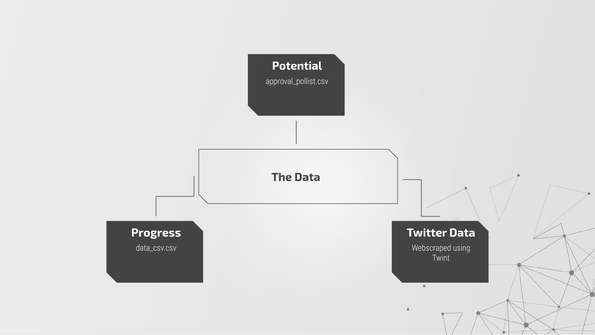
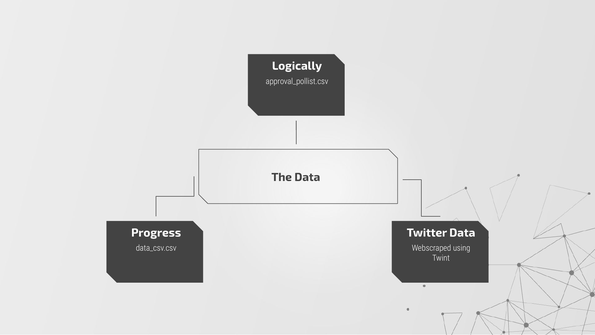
Potential: Potential -> Logically (297, 66)
